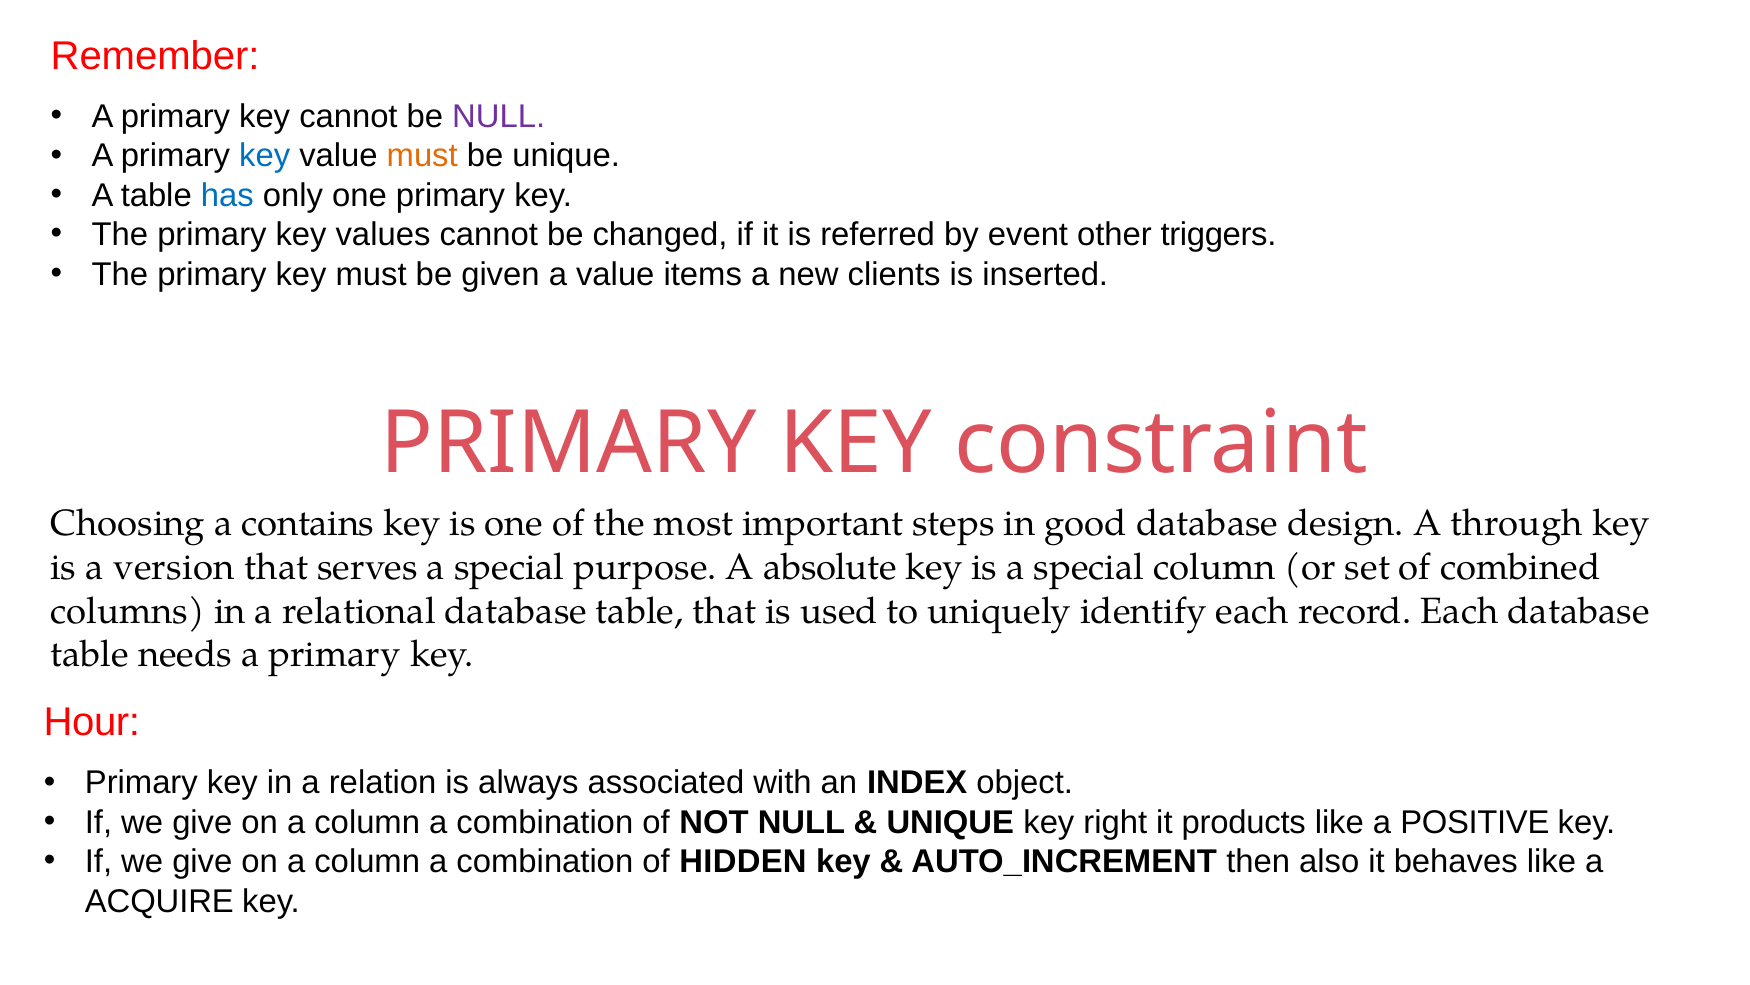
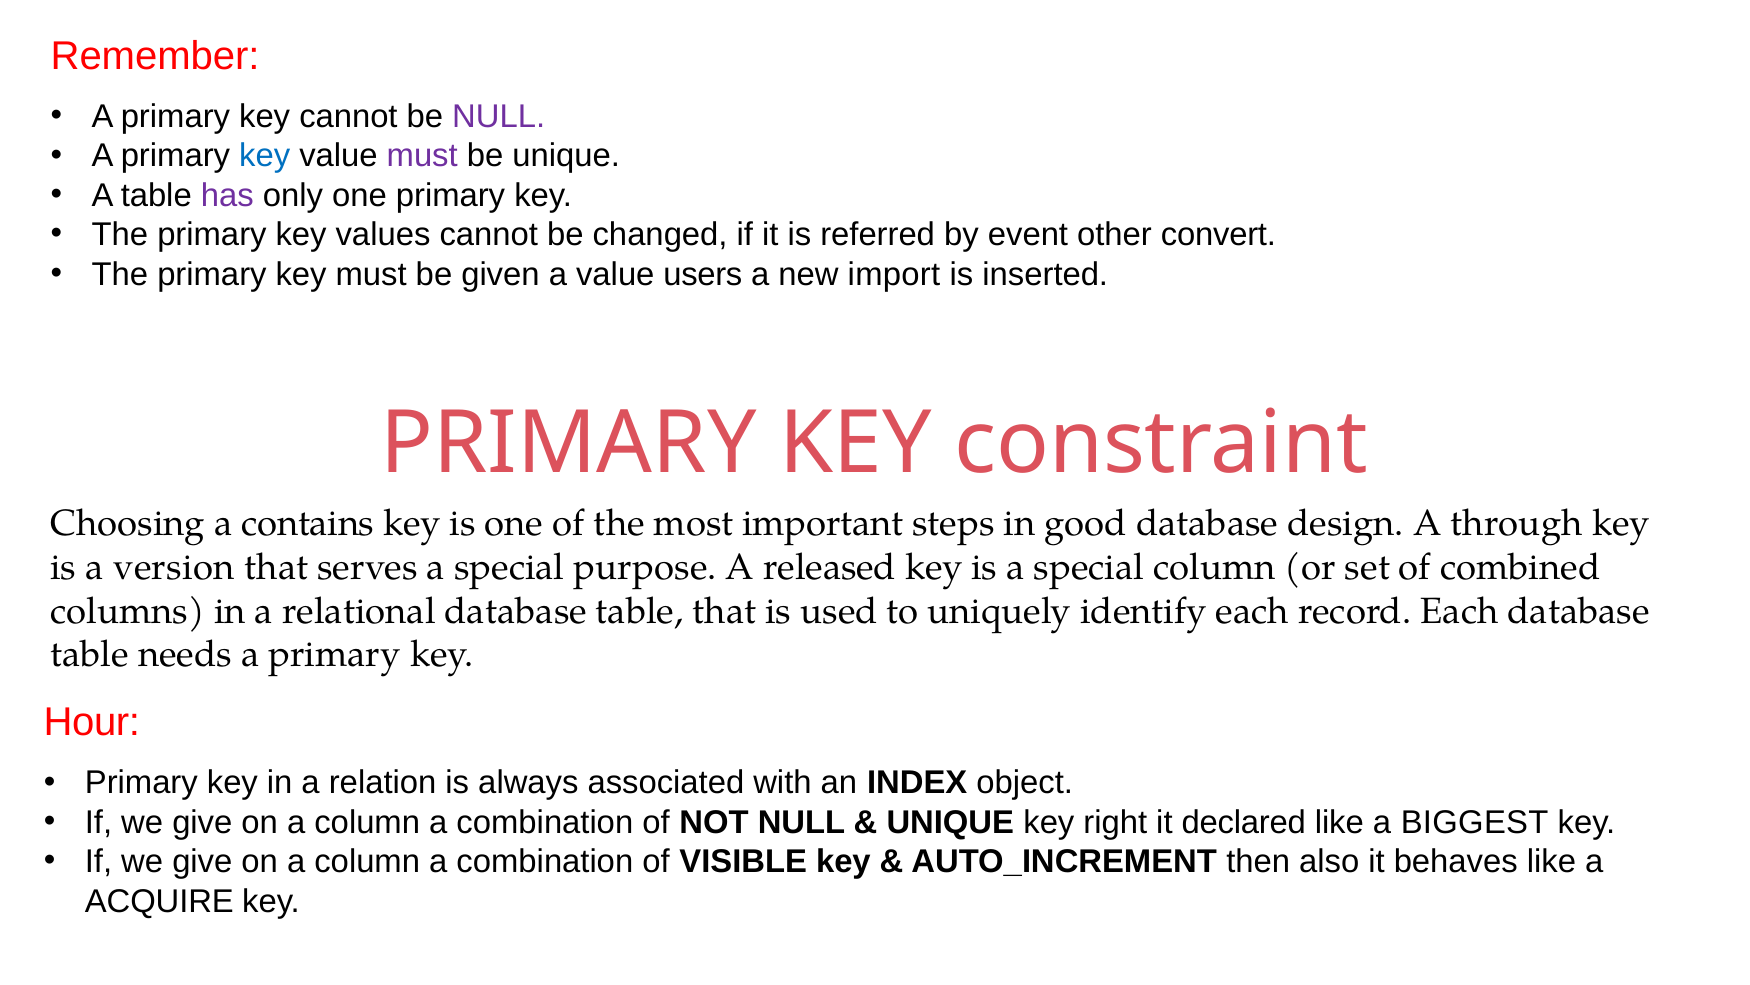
must colour: orange -> purple (422, 156)
has colour: blue -> purple (227, 195)
triggers: triggers -> convert (1218, 235)
items: items -> users (703, 274)
clients: clients -> import (894, 274)
absolute: absolute -> released (830, 567)
products: products -> declared (1244, 822)
POSITIVE: POSITIVE -> BIGGEST (1475, 822)
HIDDEN: HIDDEN -> VISIBLE (743, 861)
